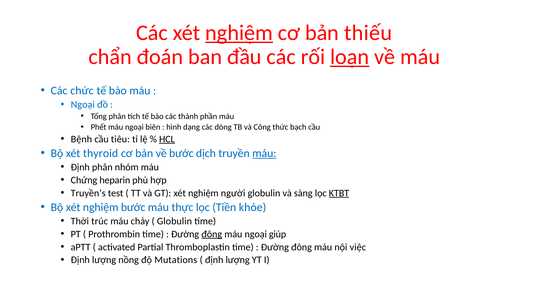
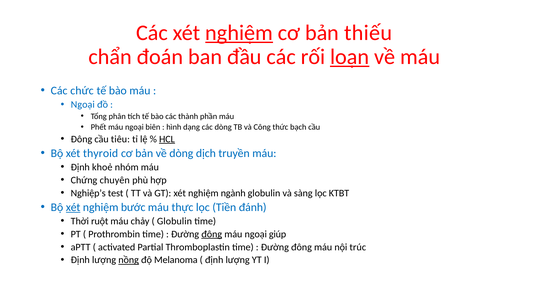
Bệnh: Bệnh -> Đông (81, 139)
về bước: bước -> dòng (181, 154)
máu underline: present -> none (264, 154)
Định phân: phân -> khoẻ (102, 167)
heparin: heparin -> chuyên (115, 180)
Truyền’s: Truyền’s -> Nghiệp’s (88, 193)
người: người -> ngành (233, 193)
KTBT underline: present -> none (339, 193)
xét underline: none -> present (73, 208)
khỏe: khỏe -> đánh (253, 208)
trúc: trúc -> ruột (100, 221)
việc: việc -> trúc (358, 247)
nồng underline: none -> present (129, 260)
Mutations: Mutations -> Melanoma (176, 260)
